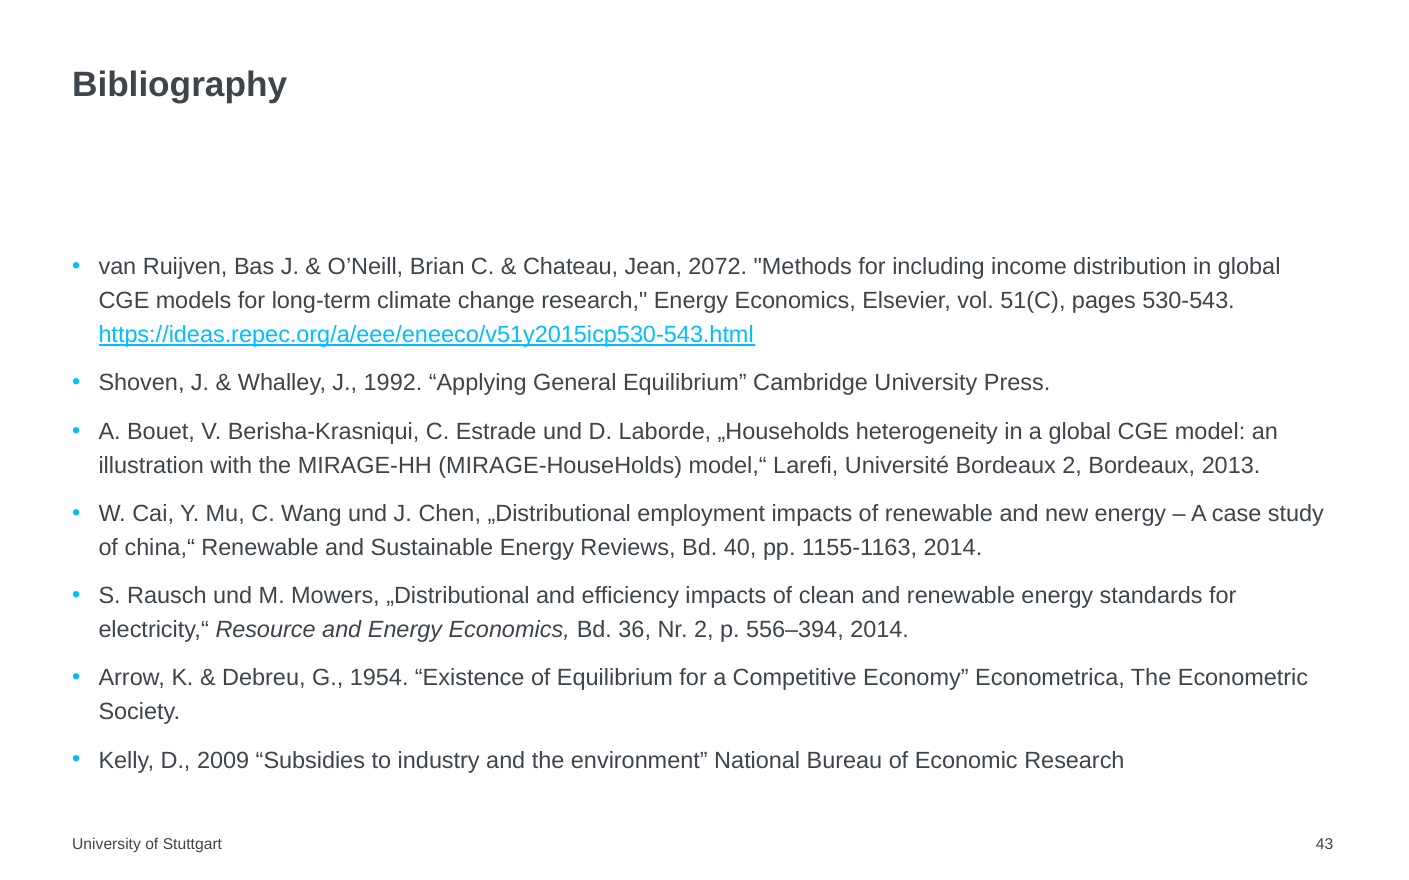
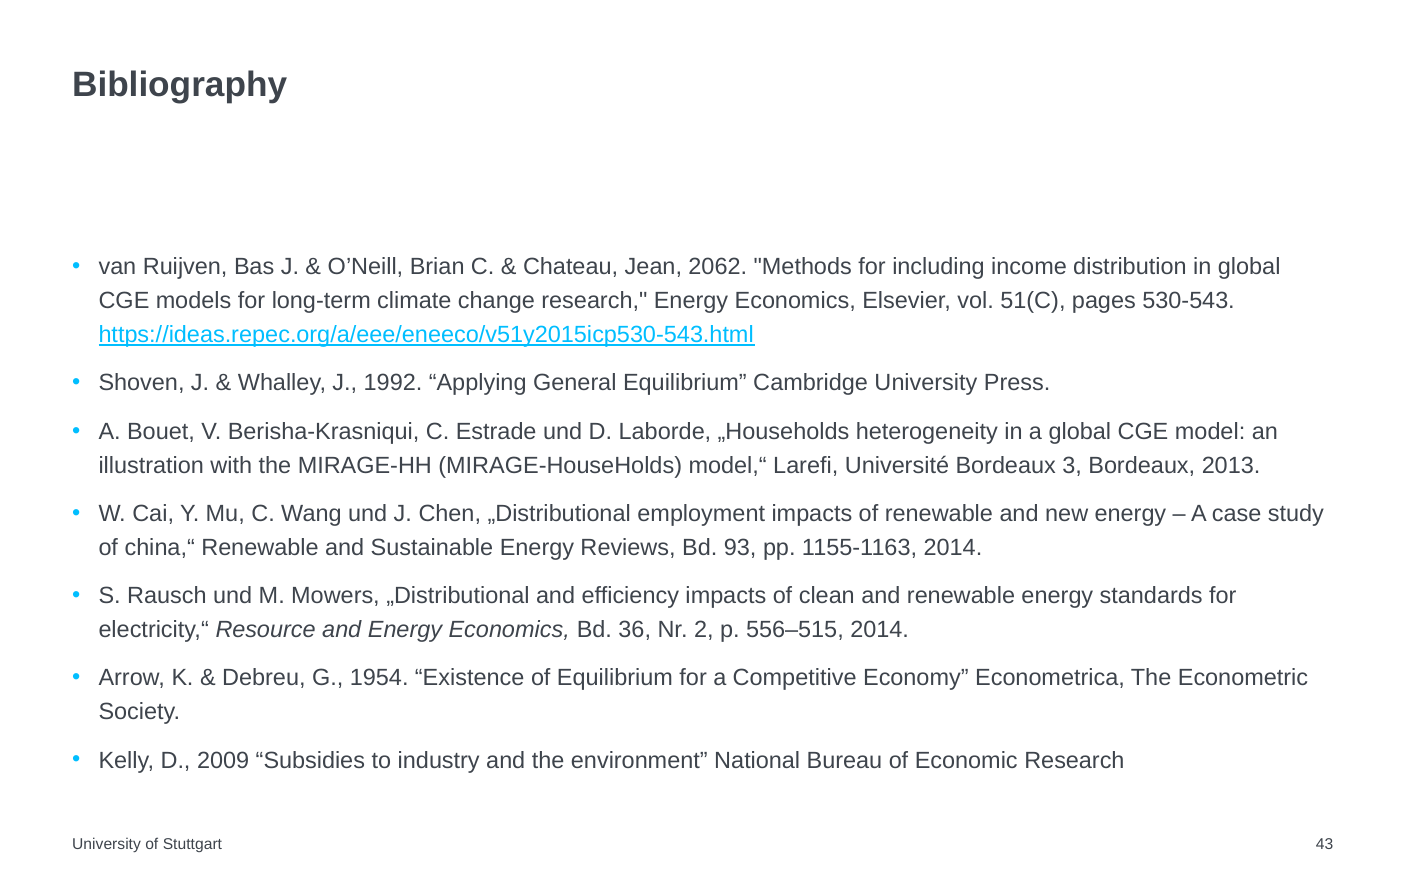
2072: 2072 -> 2062 (718, 267)
Bordeaux 2: 2 -> 3 (1072, 466)
40: 40 -> 93 (740, 548)
556–394: 556–394 -> 556–515 (795, 630)
